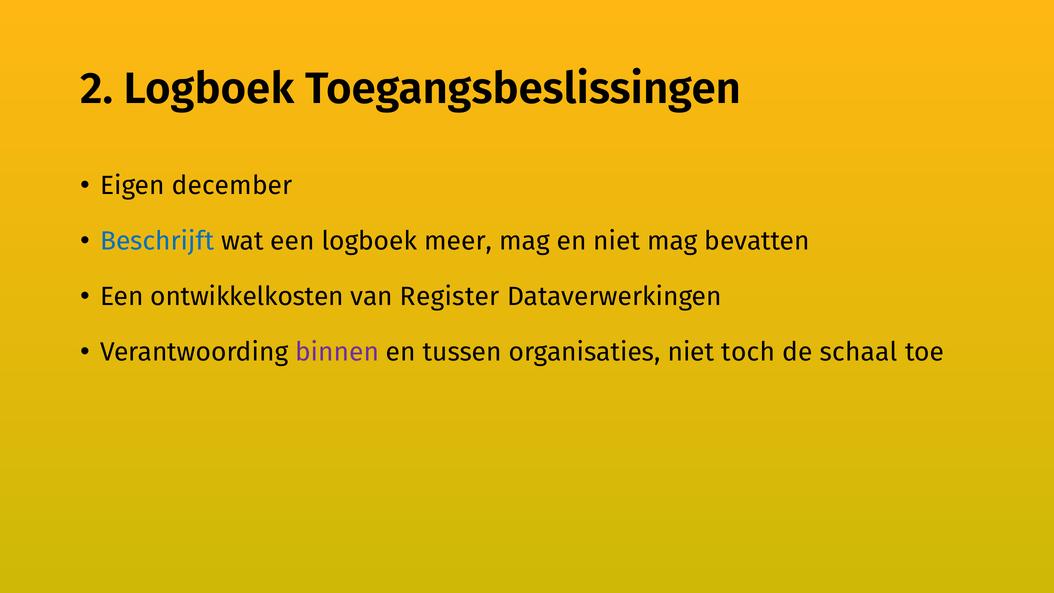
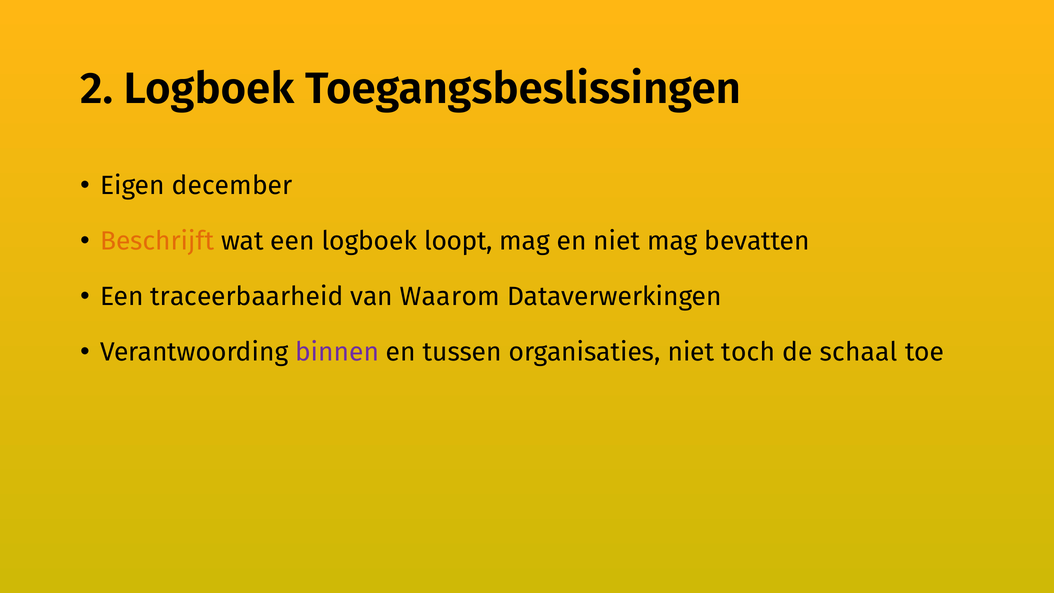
Beschrijft colour: blue -> orange (157, 241)
meer: meer -> loopt (458, 241)
ontwikkelkosten: ontwikkelkosten -> traceerbaarheid (247, 297)
Register: Register -> Waarom (450, 297)
